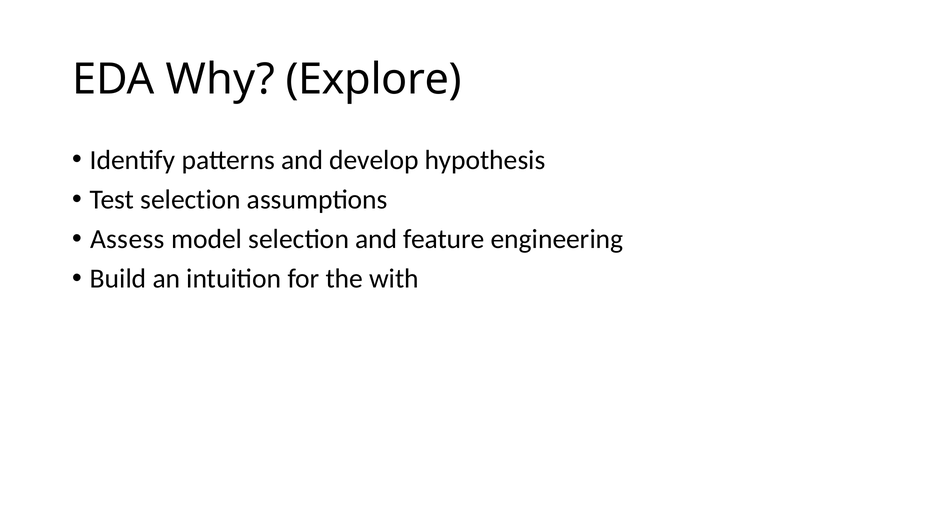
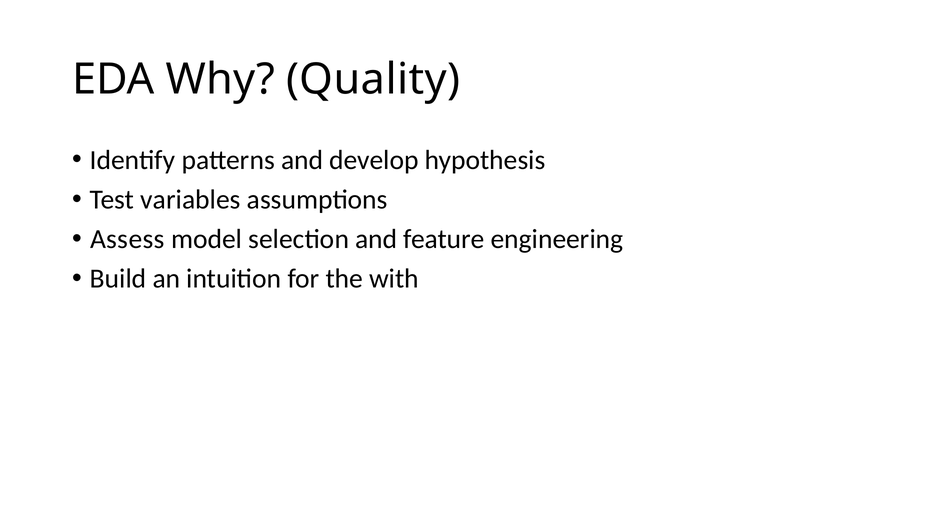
Explore: Explore -> Quality (373, 79)
Test selection: selection -> variables (191, 200)
